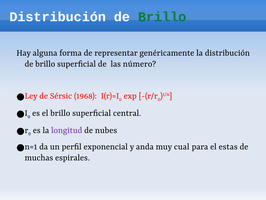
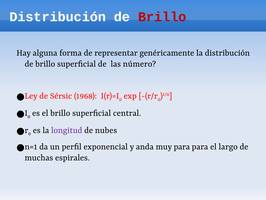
Brillo colour: green -> red (162, 17)
muy cual: cual -> para (182, 146)
estas: estas -> largo (228, 146)
